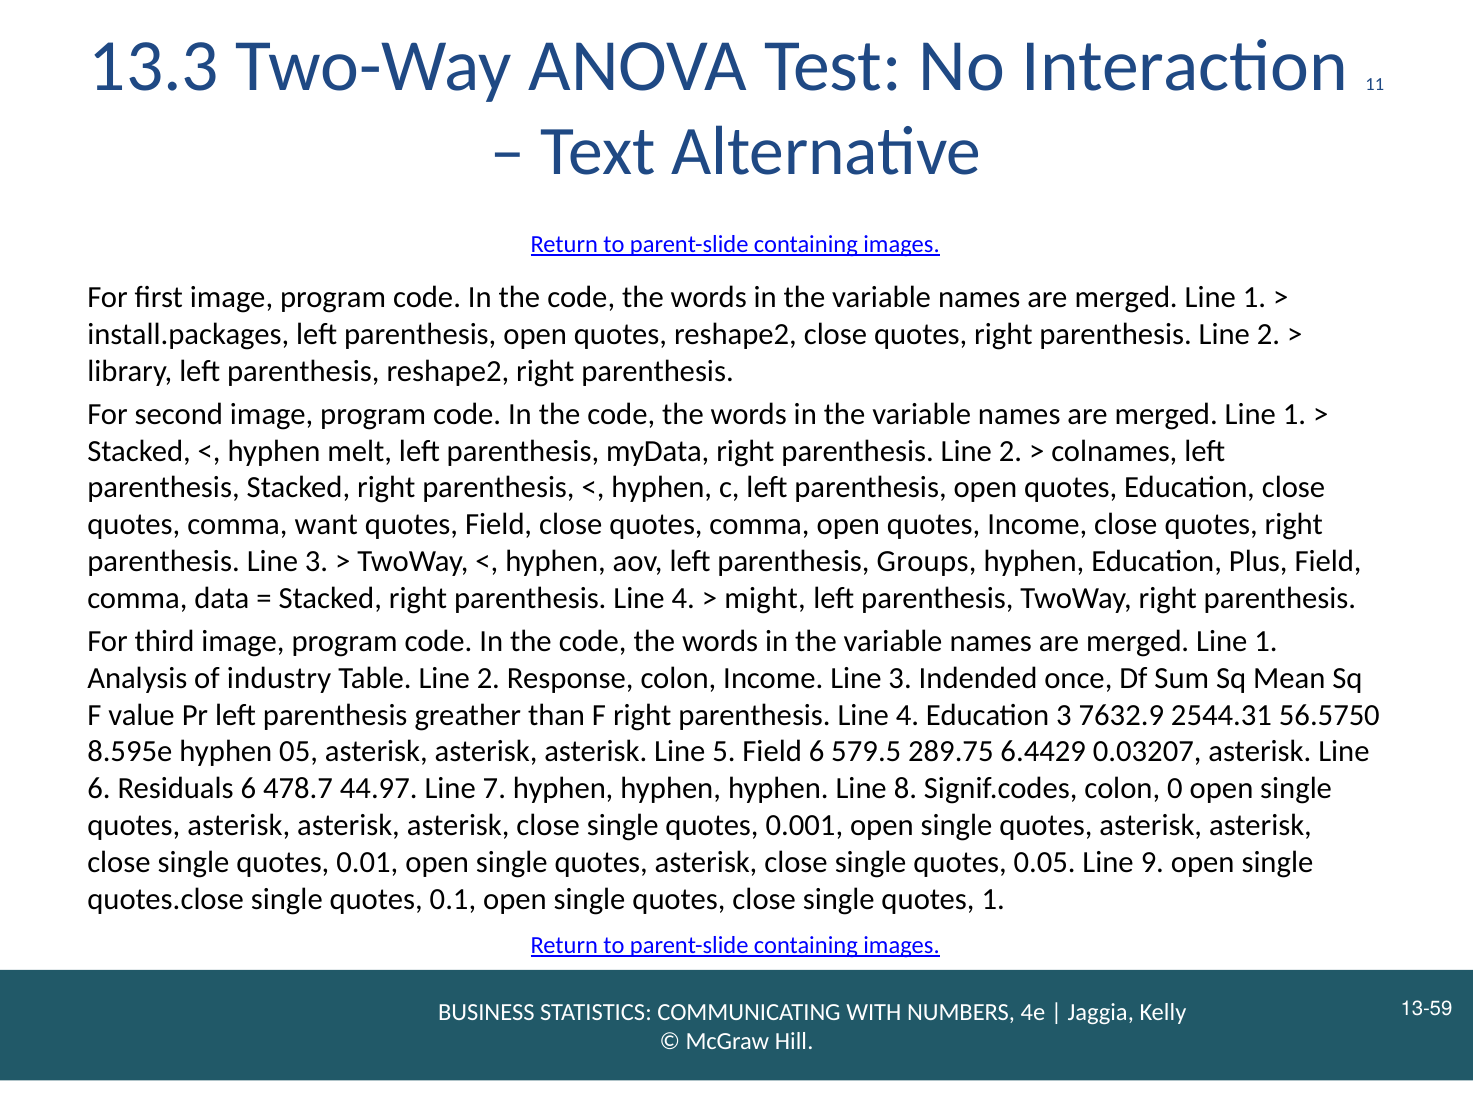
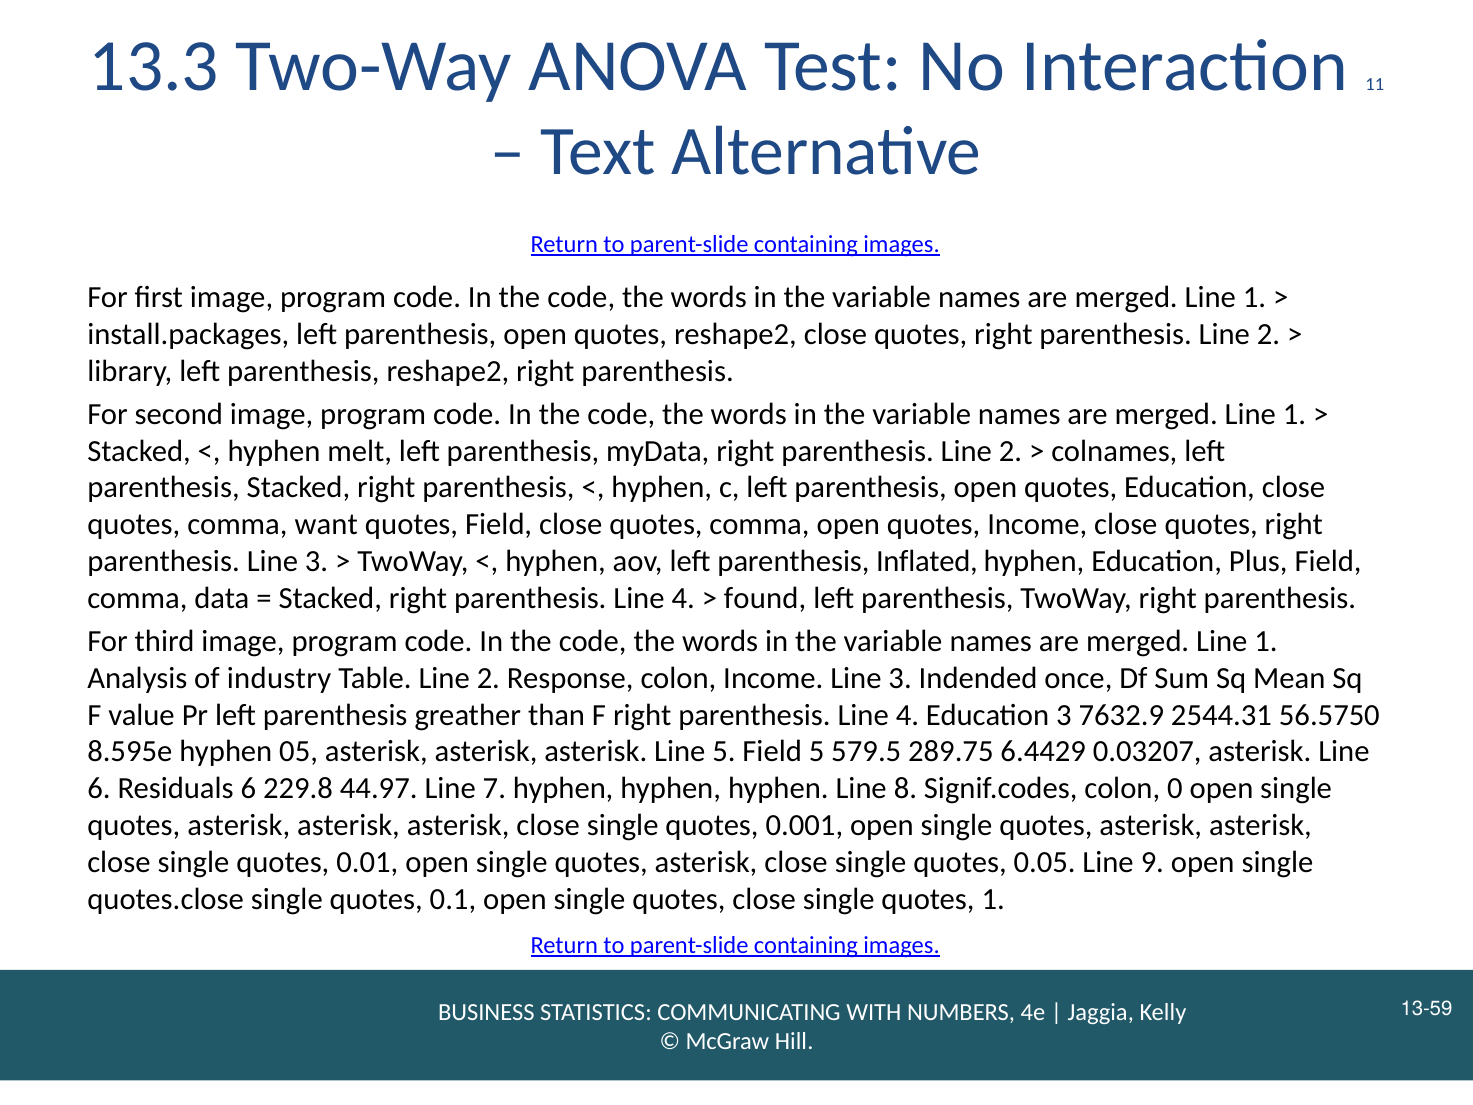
Groups: Groups -> Inflated (927, 561)
might: might -> found (765, 598)
Field 6: 6 -> 5 (817, 752)
478.7: 478.7 -> 229.8 (298, 788)
